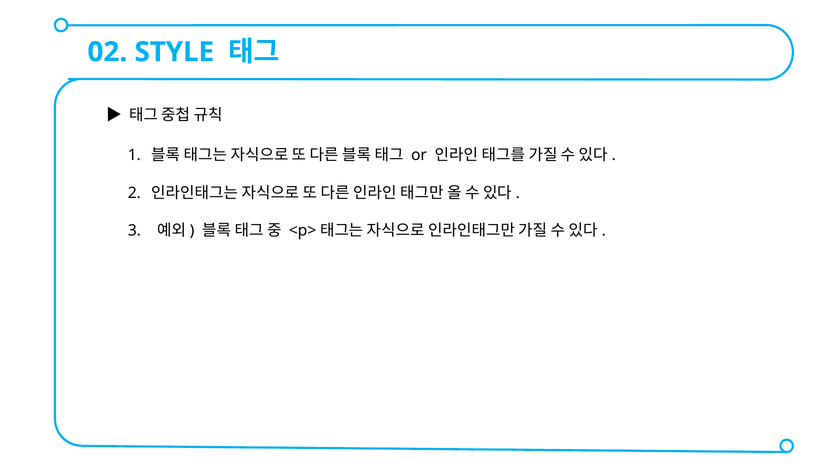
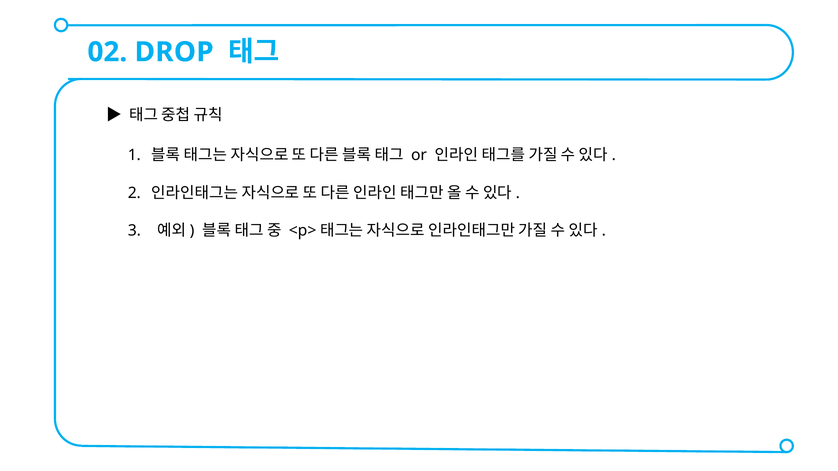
STYLE: STYLE -> DROP (174, 52)
